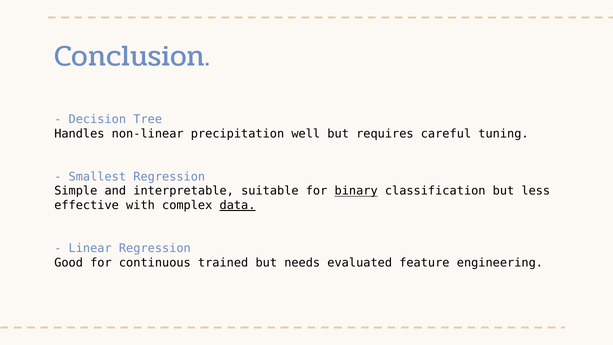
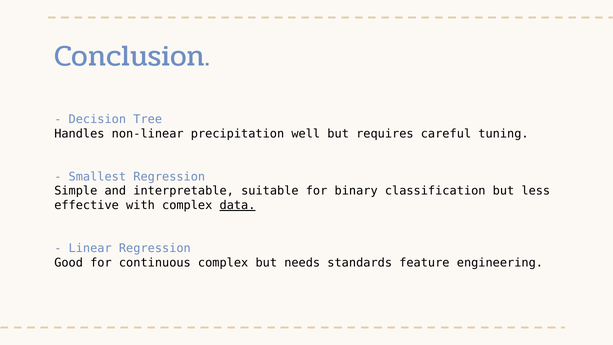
binary underline: present -> none (356, 191)
continuous trained: trained -> complex (223, 262)
evaluated: evaluated -> standards (360, 262)
